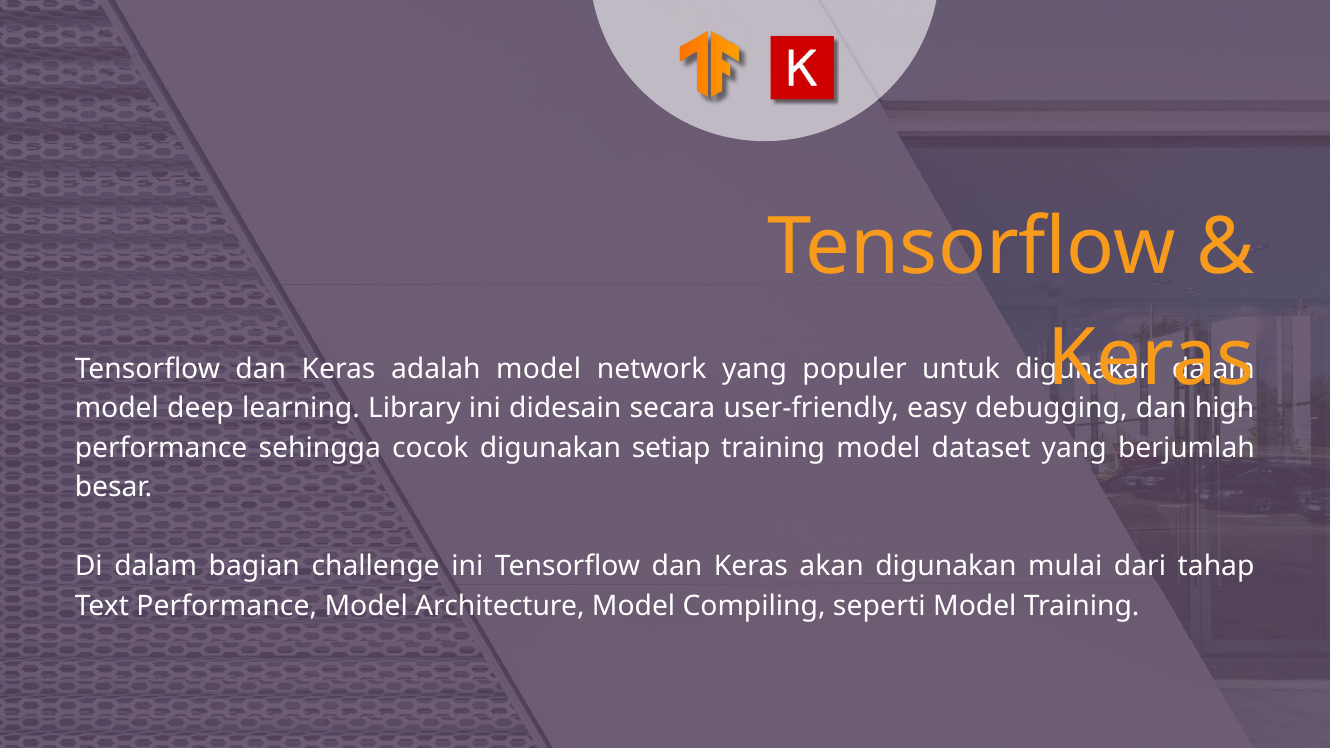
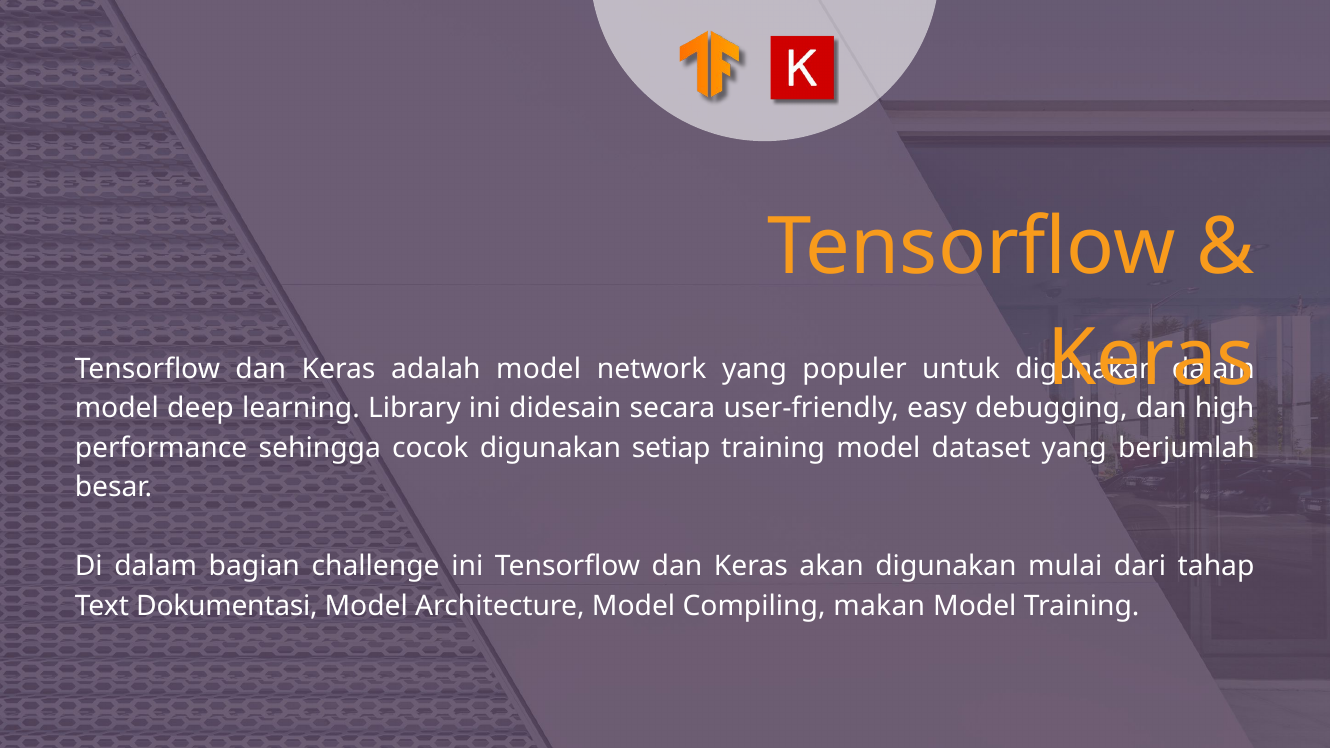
Text Performance: Performance -> Dokumentasi (227, 606)
seperti: seperti -> makan (879, 606)
